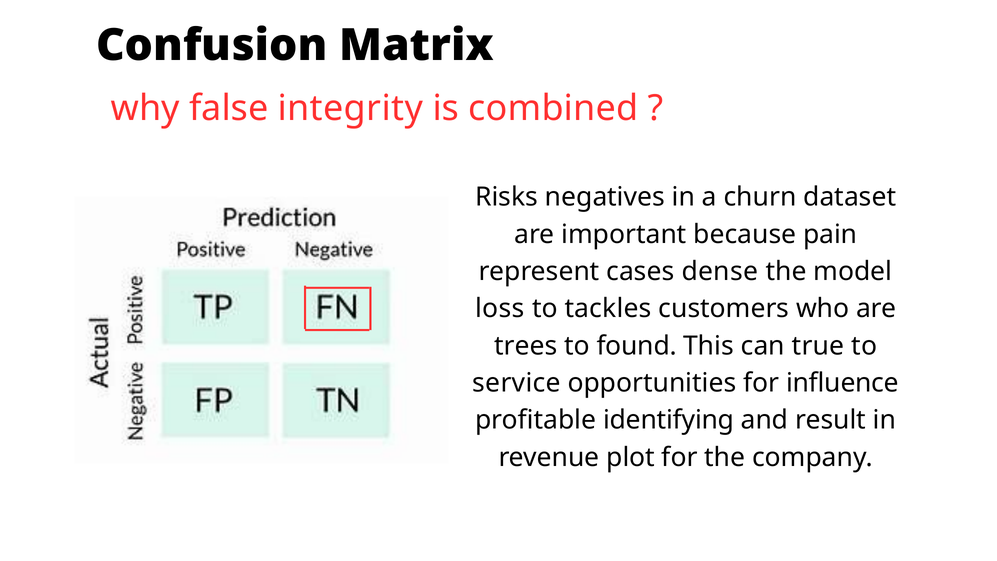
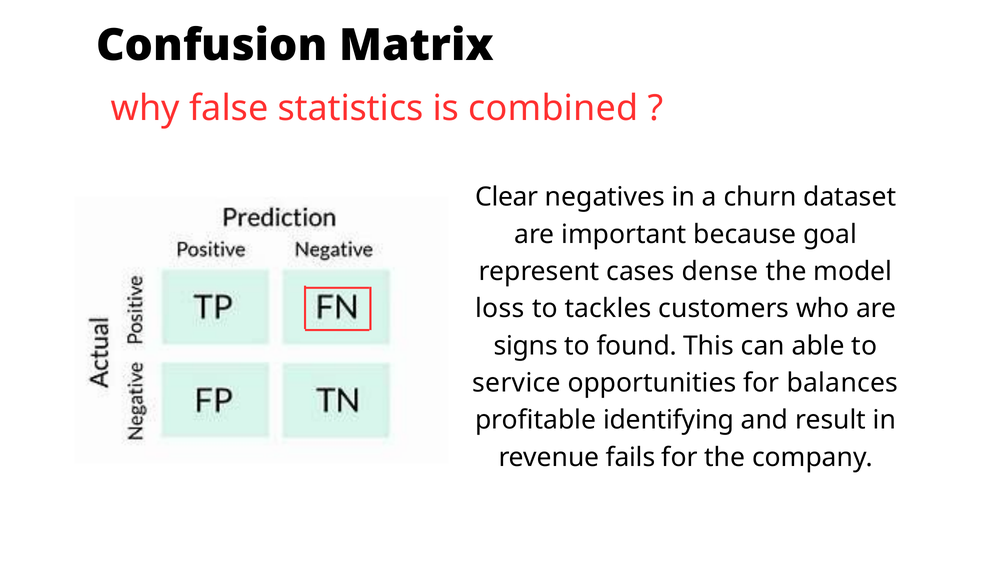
integrity: integrity -> statistics (351, 108)
Risks: Risks -> Clear (507, 197)
pain: pain -> goal (830, 234)
trees: trees -> signs (526, 346)
true: true -> able (818, 346)
influence: influence -> balances (842, 383)
plot: plot -> fails (631, 457)
